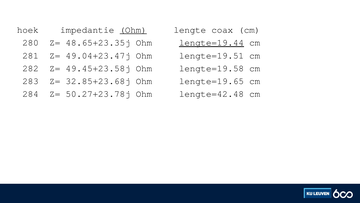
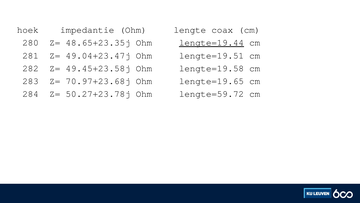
Ohm underline: present -> none (133, 30)
32.85+23.68j: 32.85+23.68j -> 70.97+23.68j (98, 81)
lengte=42.48: lengte=42.48 -> lengte=59.72 (211, 94)
